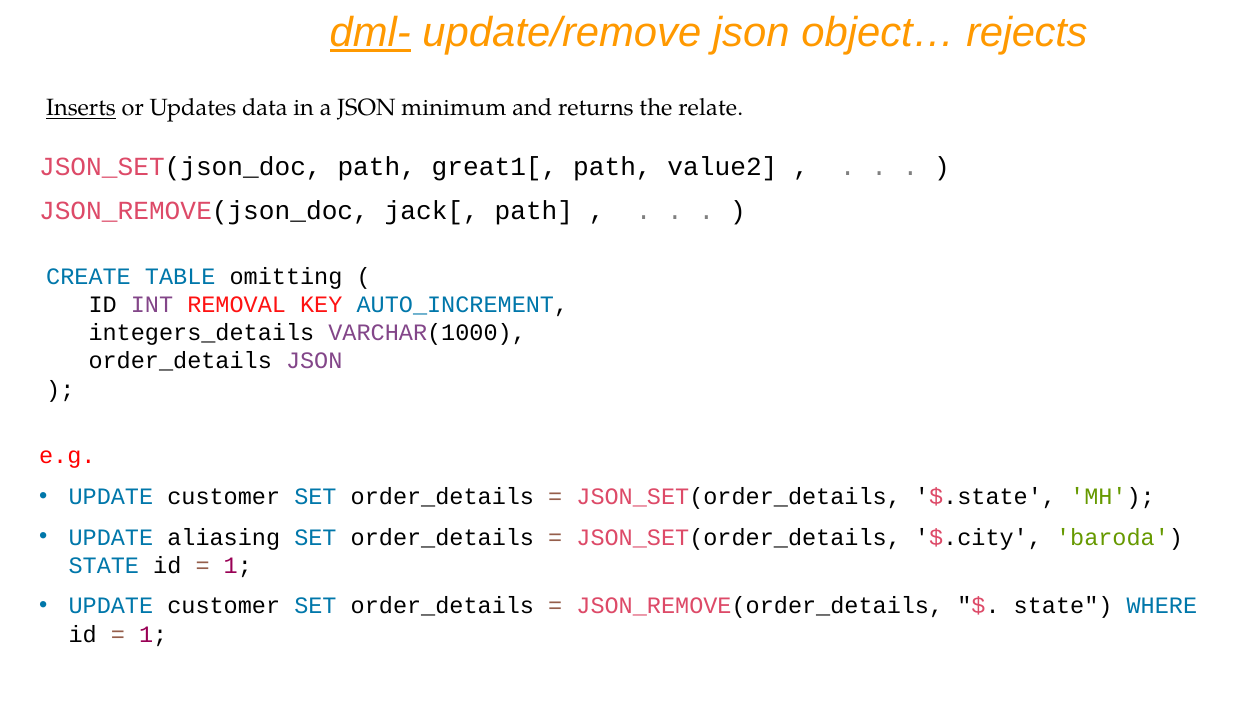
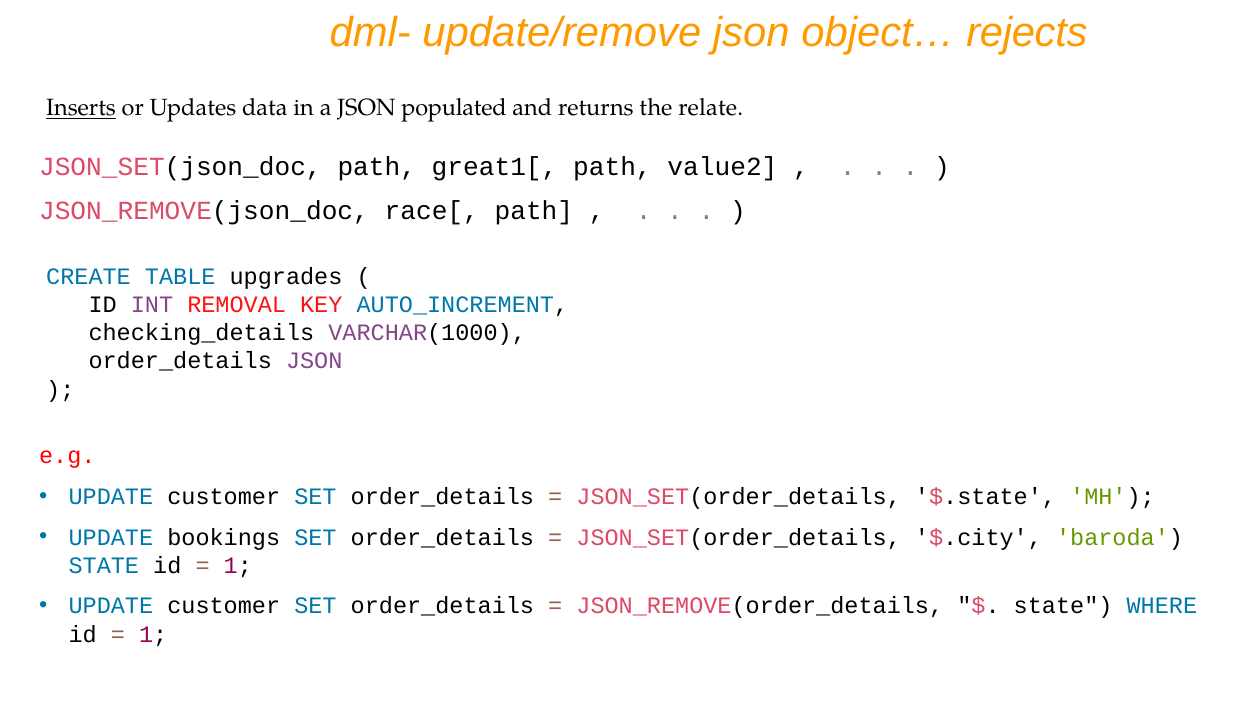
dml- underline: present -> none (370, 33)
minimum: minimum -> populated (454, 108)
jack[: jack[ -> race[ (432, 211)
omitting: omitting -> upgrades (286, 277)
integers_details: integers_details -> checking_details (201, 333)
aliasing: aliasing -> bookings (224, 538)
